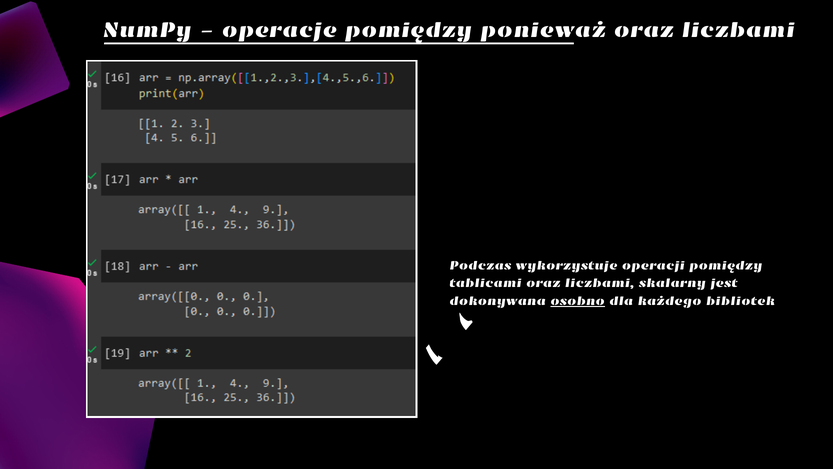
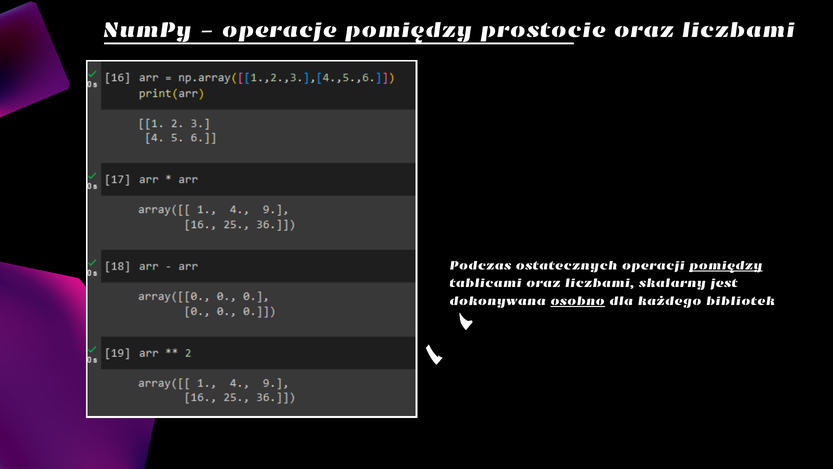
ponieważ: ponieważ -> prostocie (543, 30)
wykorzystuje: wykorzystuje -> ostatecznych (567, 265)
pomiędzy underline: none -> present (726, 265)
